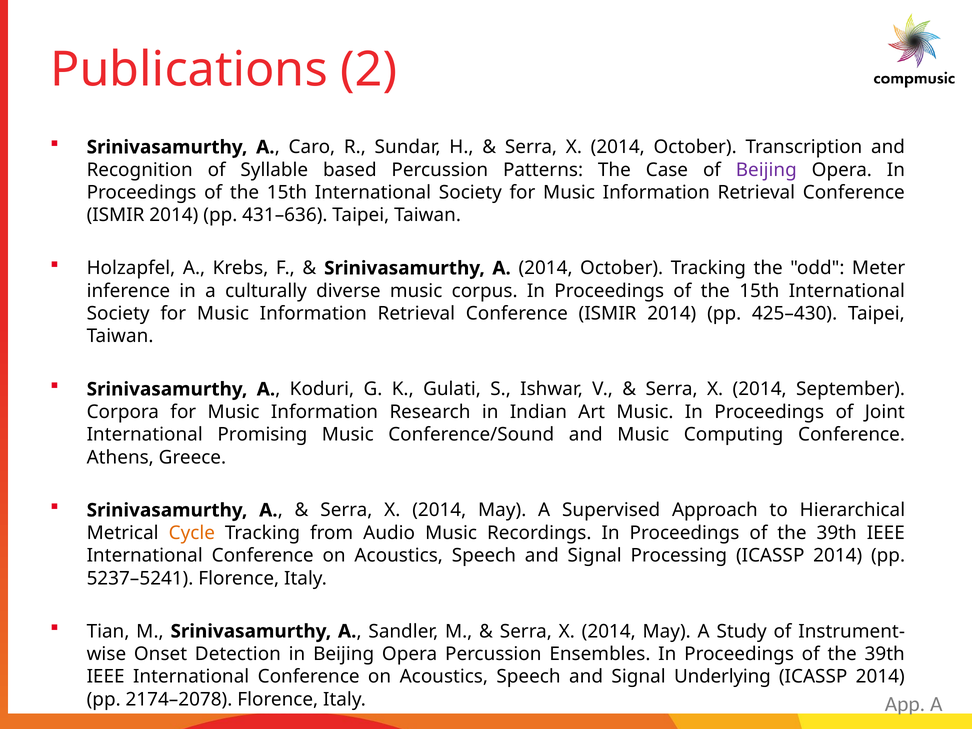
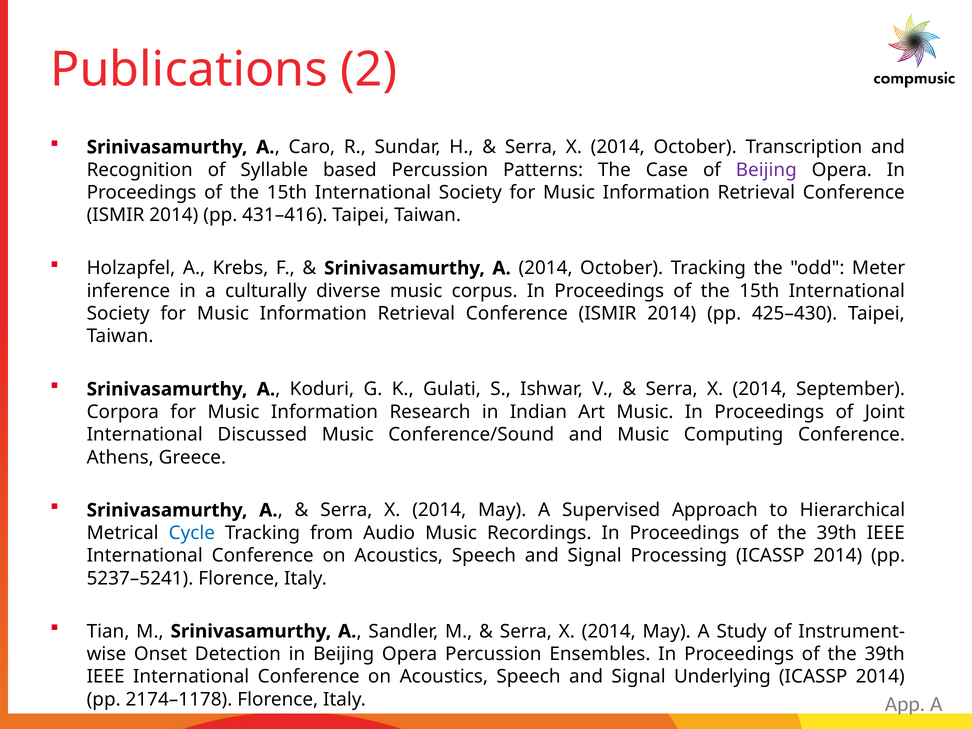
431–636: 431–636 -> 431–416 (285, 215)
Promising: Promising -> Discussed (262, 435)
Cycle colour: orange -> blue (192, 533)
2174–2078: 2174–2078 -> 2174–1178 (179, 699)
